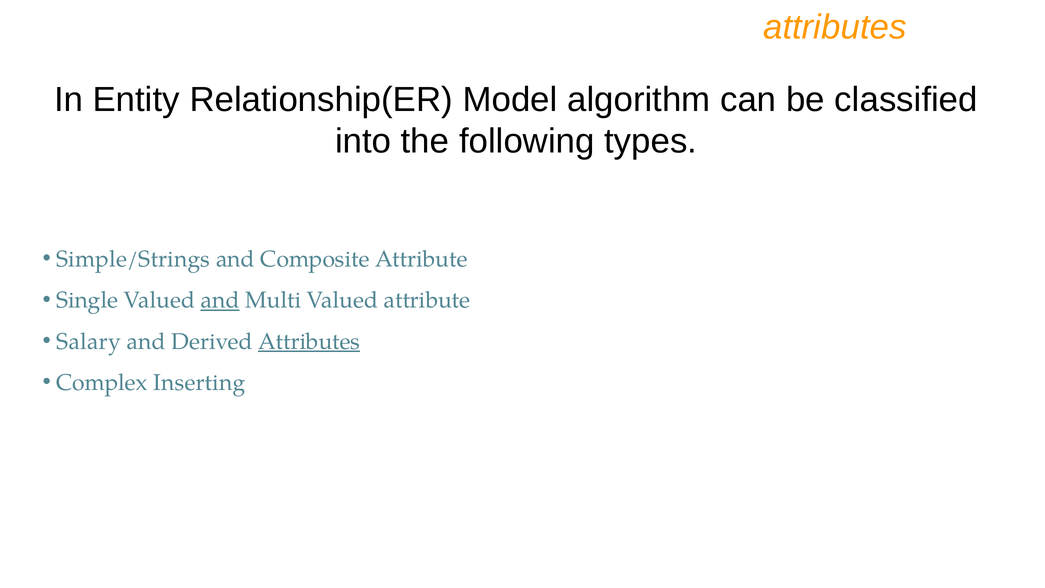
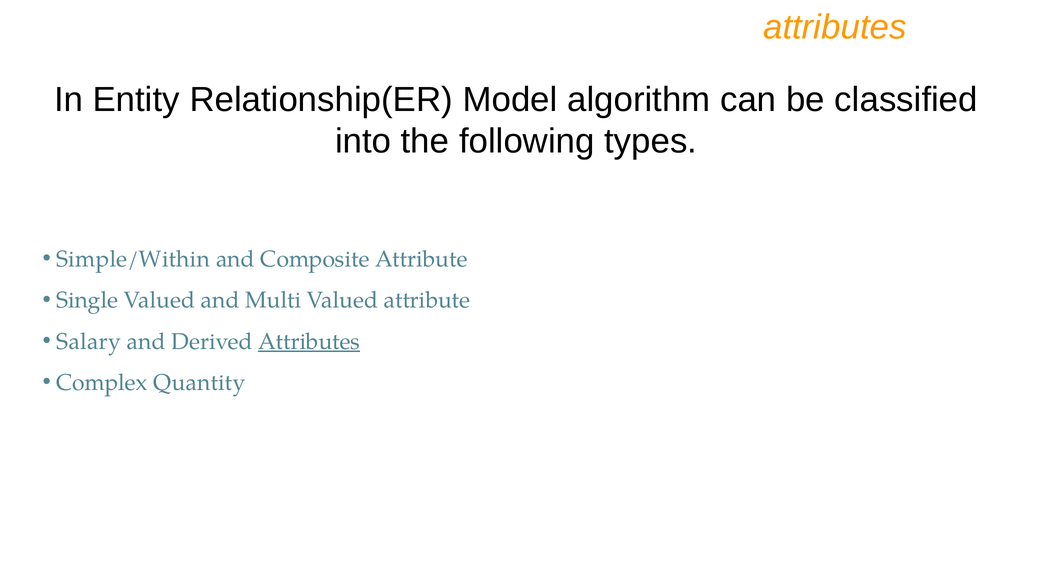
Simple/Strings: Simple/Strings -> Simple/Within (133, 259)
and underline: present -> none (220, 300)
Inserting: Inserting -> Quantity (199, 383)
